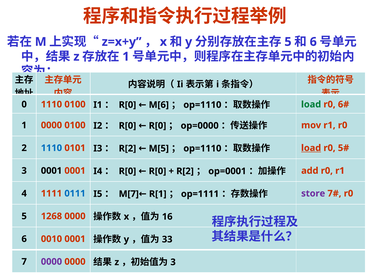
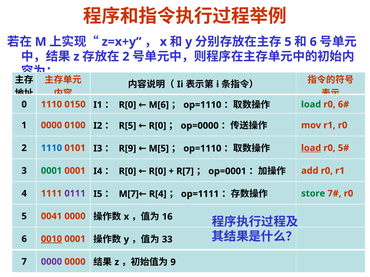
1: 1 -> 2 (126, 57)
1110 0100: 0100 -> 0150 (75, 105)
R[0: R[0 -> R[5 (127, 126)
R[2: R[2 -> R[9 (127, 149)
0001 colour: black -> green (51, 171)
R[2: R[2 -> R[7 (185, 171)
store colour: purple -> green (313, 194)
0111 colour: blue -> purple (75, 194)
R[1: R[1 -> R[4 (158, 194)
1268: 1268 -> 0041 (51, 217)
0010 underline: none -> present (51, 239)
3: 3 -> 9 (173, 263)
